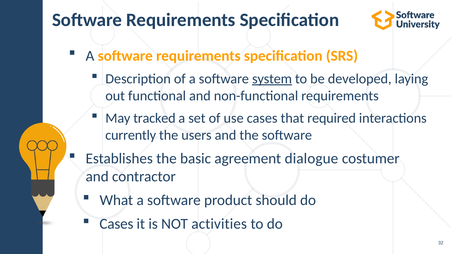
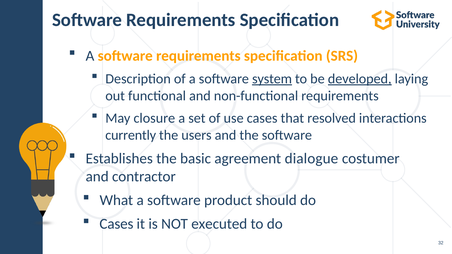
developed underline: none -> present (360, 79)
tracked: tracked -> closure (154, 118)
required: required -> resolved (332, 118)
activities: activities -> executed (219, 224)
